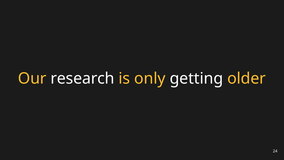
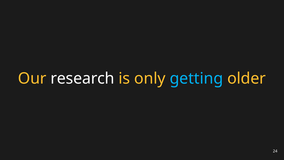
getting colour: white -> light blue (196, 78)
